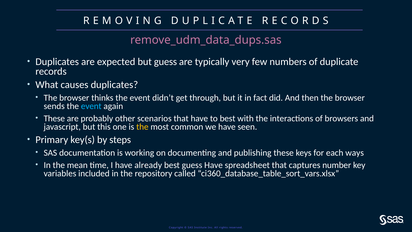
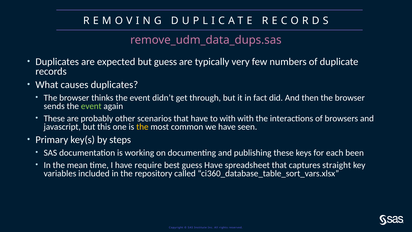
event colour: light blue -> light green (91, 106)
to best: best -> with (228, 118)
ways: ways -> been (355, 153)
already: already -> require (148, 165)
number: number -> straight (337, 165)
